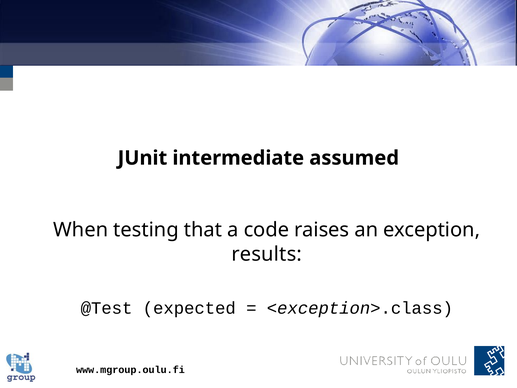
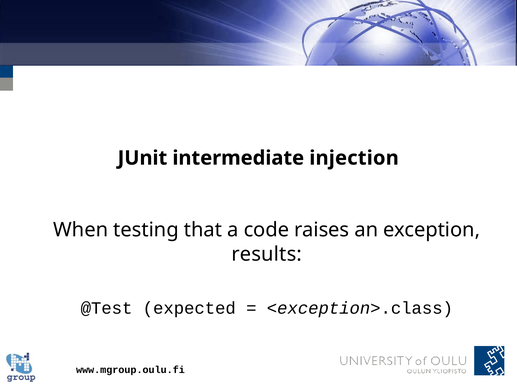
assumed: assumed -> injection (354, 158)
